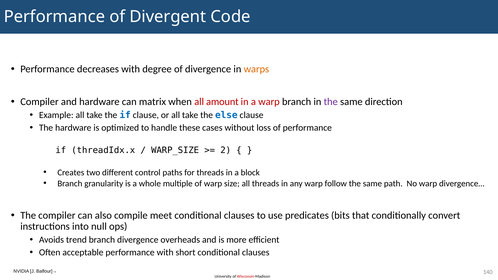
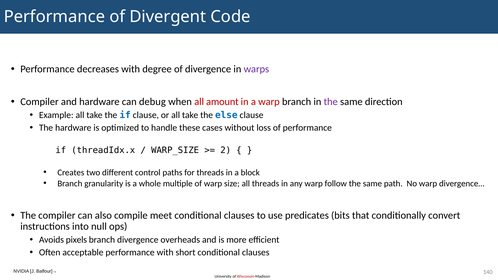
warps colour: orange -> purple (256, 69)
matrix: matrix -> debug (152, 102)
trend: trend -> pixels (76, 240)
